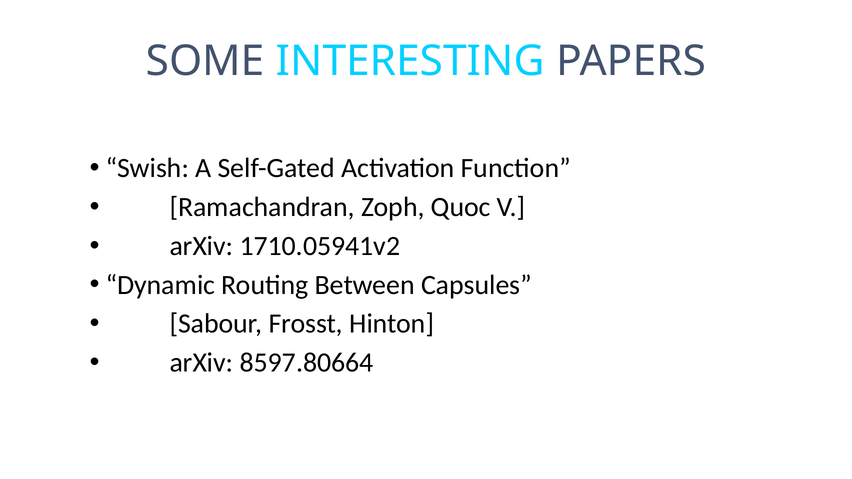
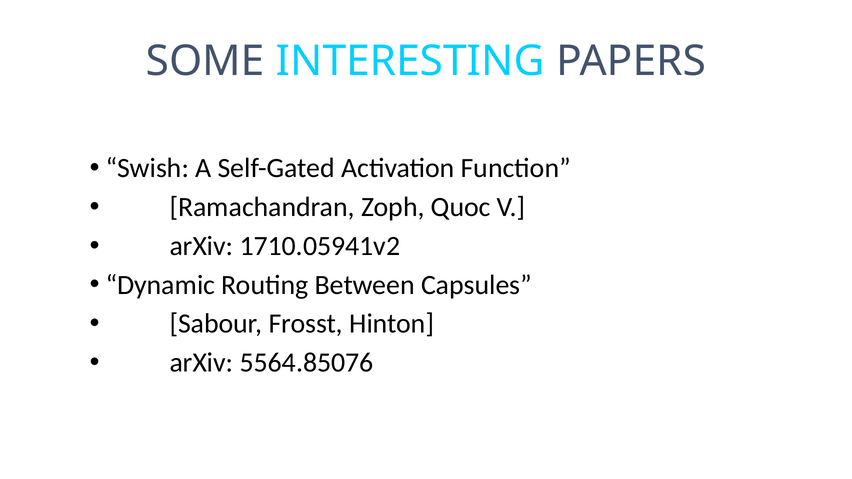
8597.80664: 8597.80664 -> 5564.85076 (307, 363)
